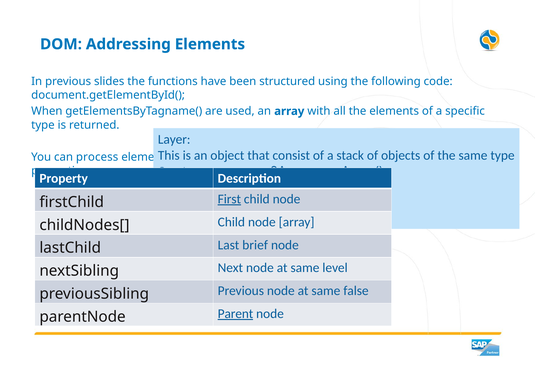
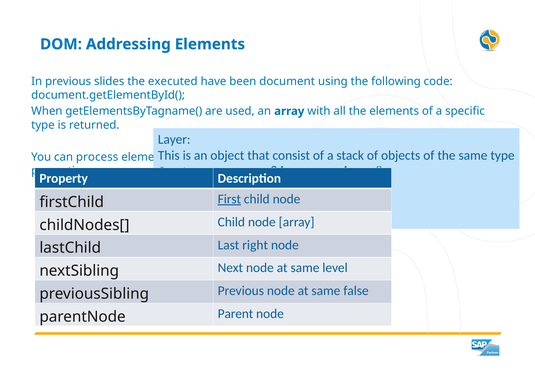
functions: functions -> executed (173, 81)
structured: structured -> document (287, 81)
brief: brief -> right (255, 245)
Parent underline: present -> none (235, 313)
